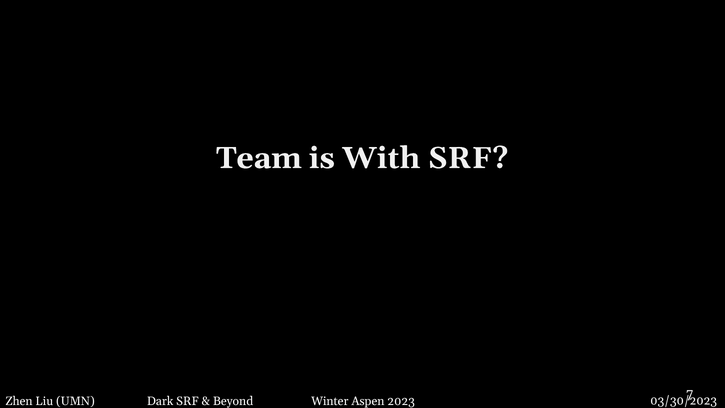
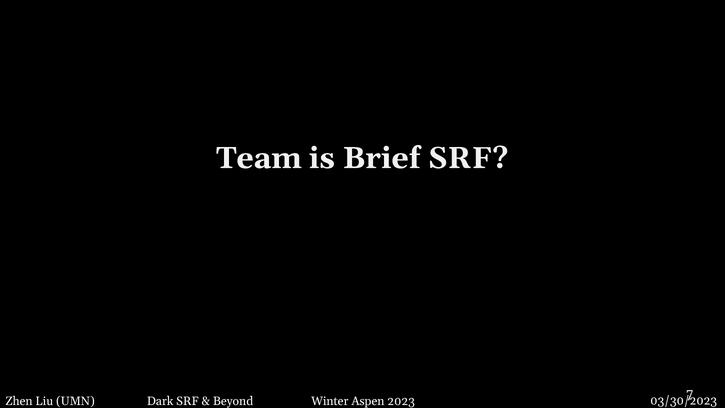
With: With -> Brief (381, 158)
